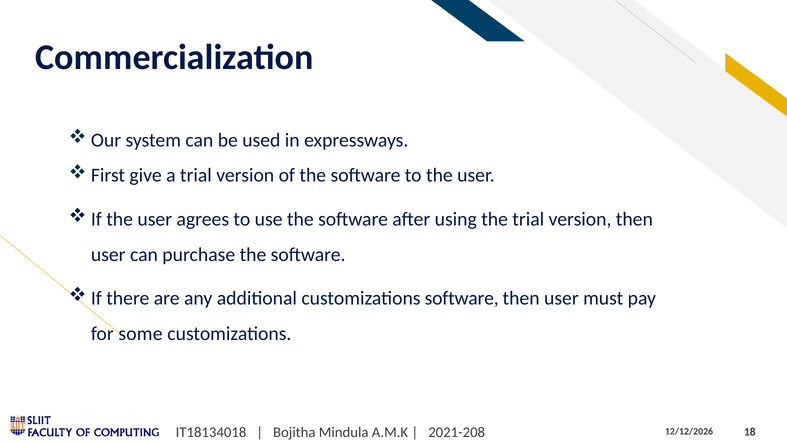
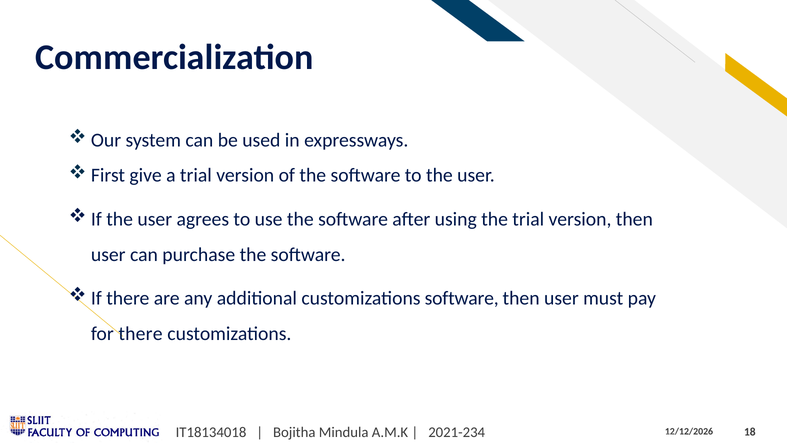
for some: some -> there (140, 333)
2021-208: 2021-208 -> 2021-234 (457, 432)
